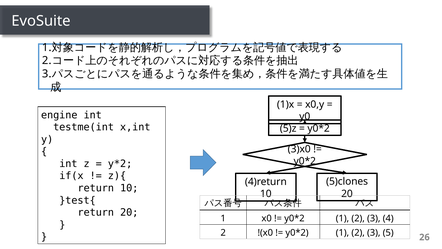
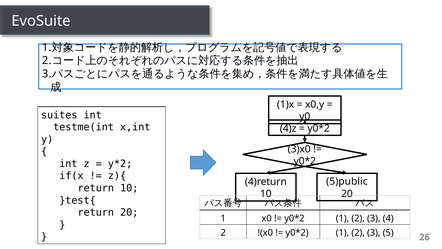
engine: engine -> suites (59, 115)
5)z: 5)z -> 4)z (288, 128)
5)clones: 5)clones -> 5)public (347, 181)
